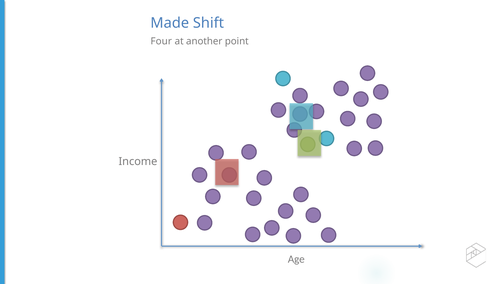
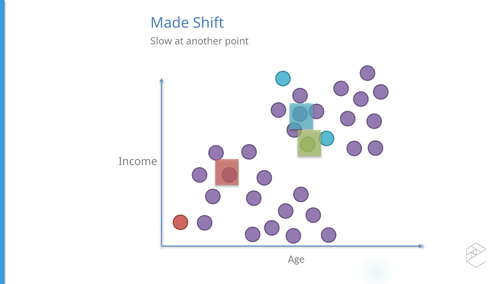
Four: Four -> Slow (161, 41)
